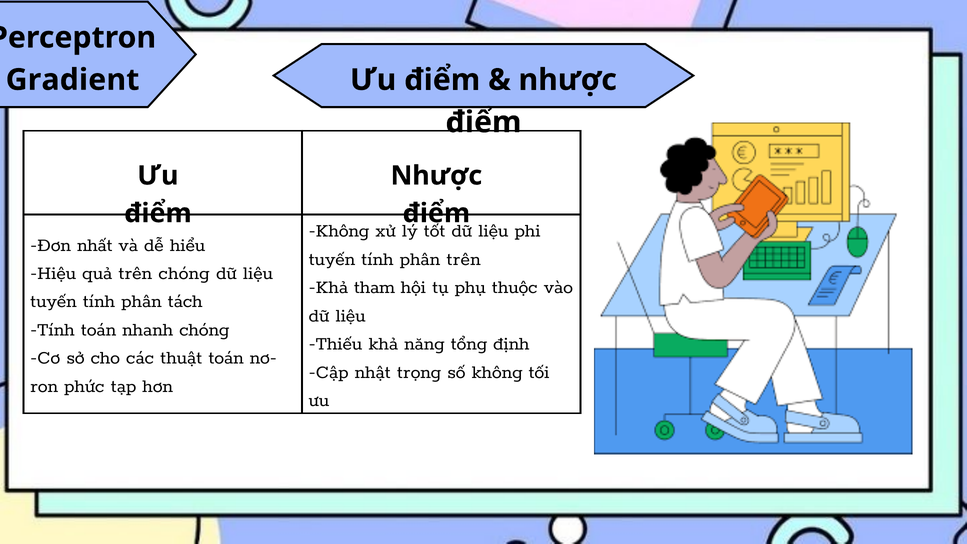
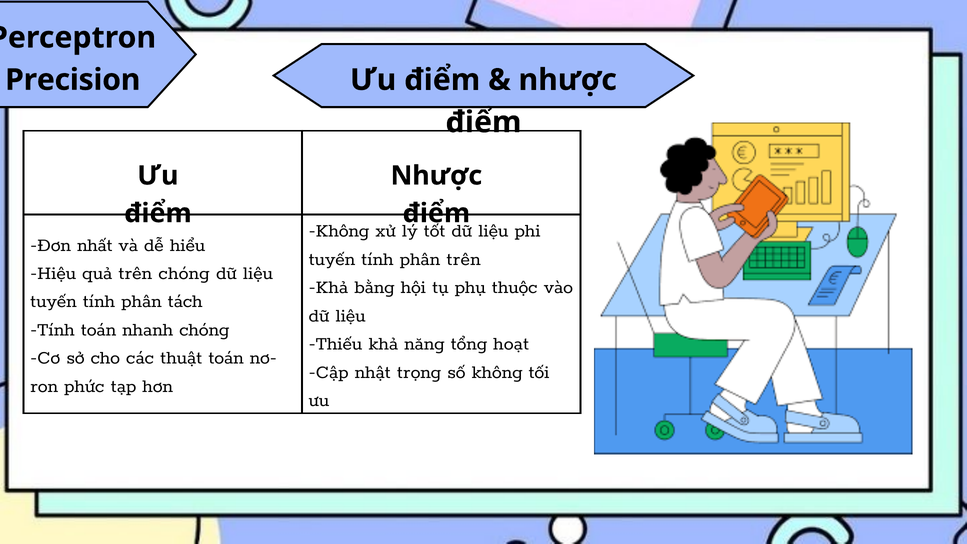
Gradient: Gradient -> Precision (73, 80)
tham: tham -> bằng (374, 287)
định: định -> hoạt (511, 343)
